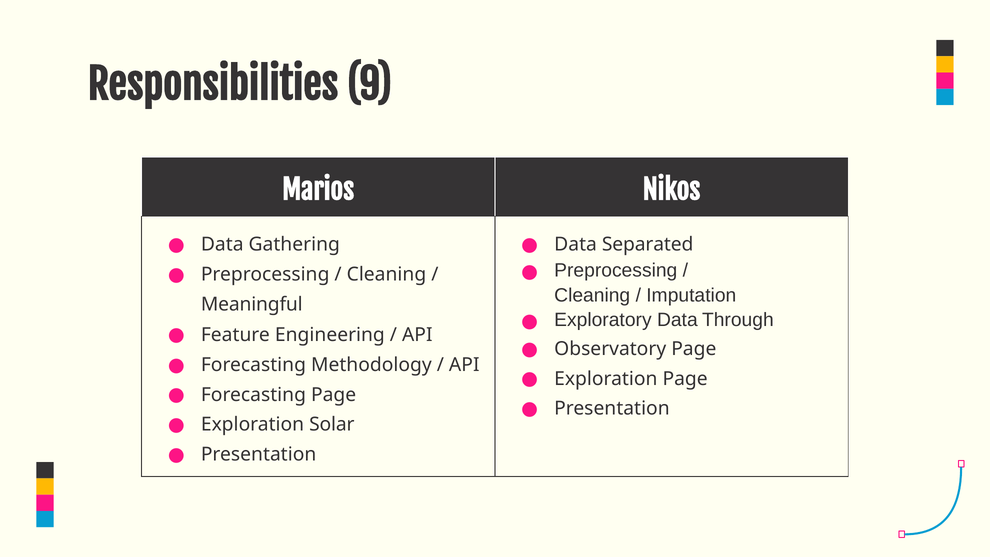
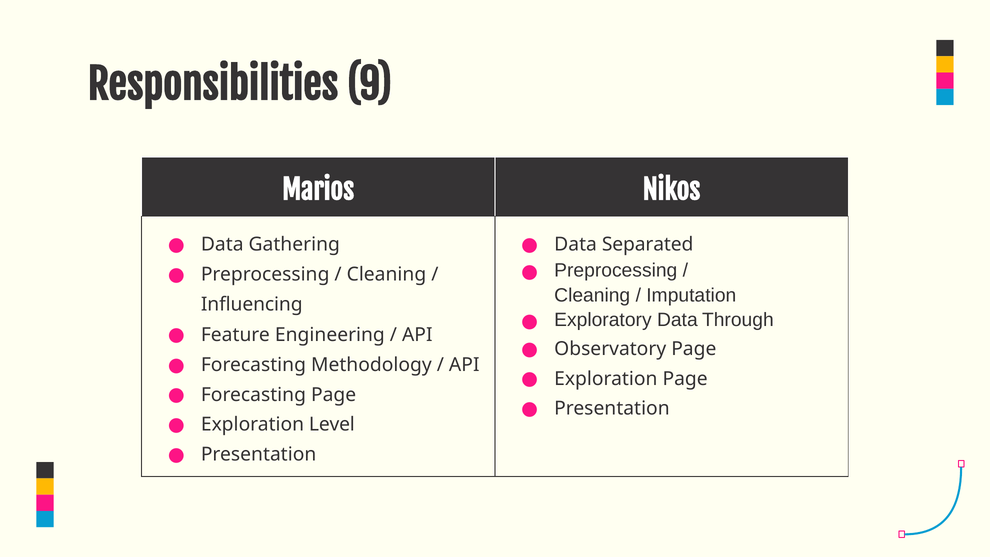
Meaningful: Meaningful -> Influencing (252, 304)
Solar: Solar -> Level (332, 425)
